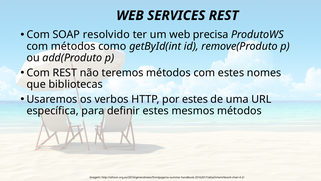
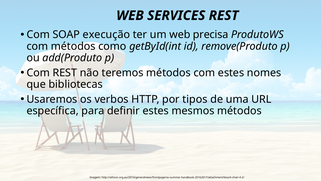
resolvido: resolvido -> execução (106, 35)
por estes: estes -> tipos (195, 99)
